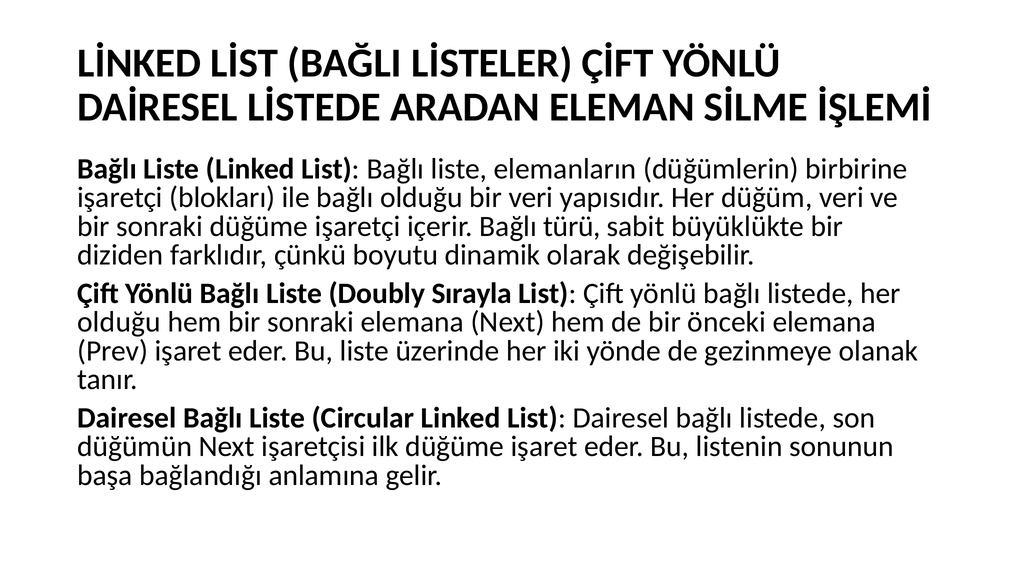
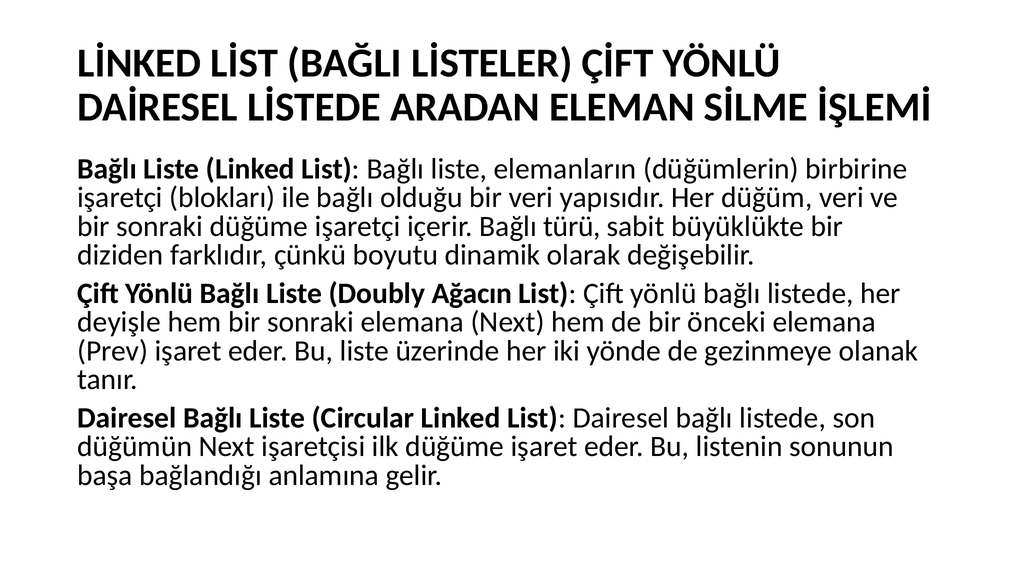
Sırayla: Sırayla -> Ağacın (472, 293)
olduğu: olduğu -> deyişle (119, 322)
